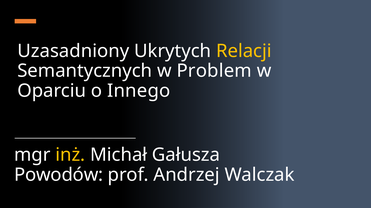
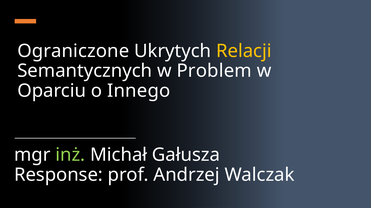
Uzasadniony: Uzasadniony -> Ograniczone (73, 51)
inż colour: yellow -> light green (70, 155)
Powodów: Powodów -> Response (59, 175)
